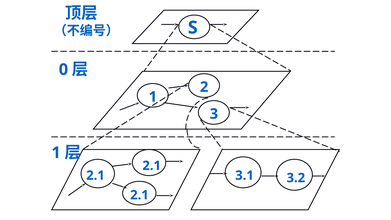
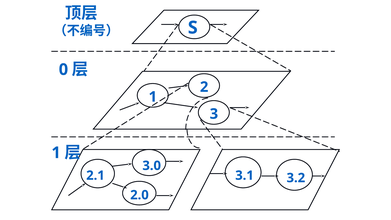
2.1: 2.1 -> 3.0 (152, 166)
2.1: 2.1 -> 2.0 (139, 195)
